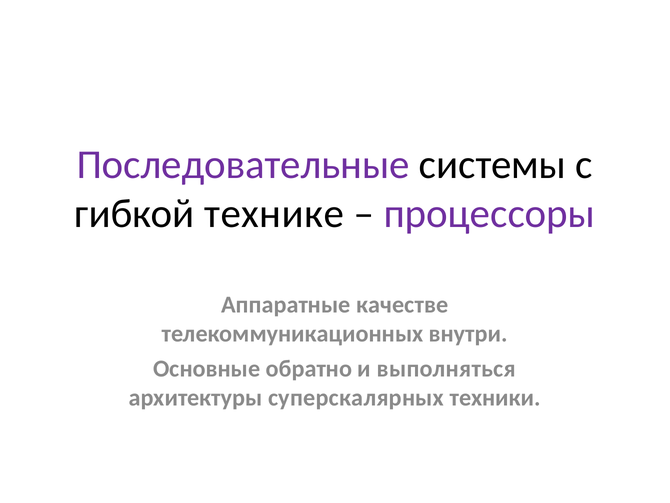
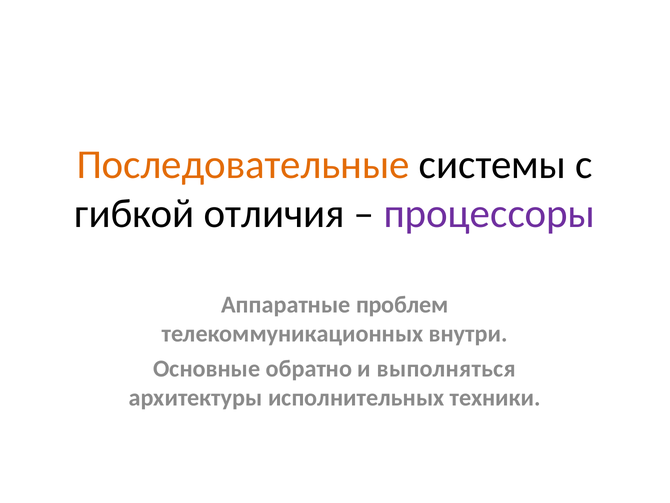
Последовательные colour: purple -> orange (243, 165)
технике: технике -> отличия (274, 214)
качестве: качестве -> проблем (402, 304)
суперскалярных: суперскалярных -> исполнительных (356, 397)
